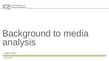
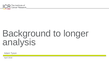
media: media -> longer (76, 34)
